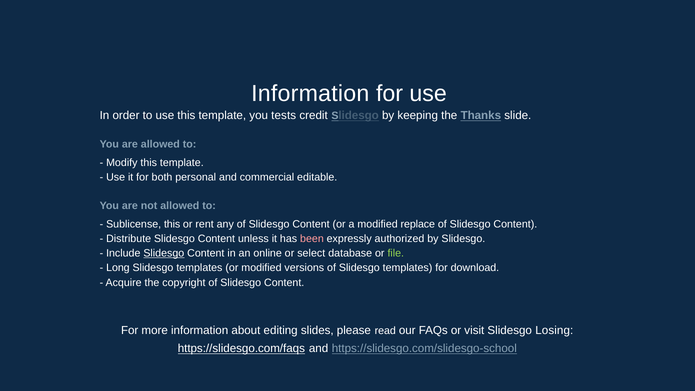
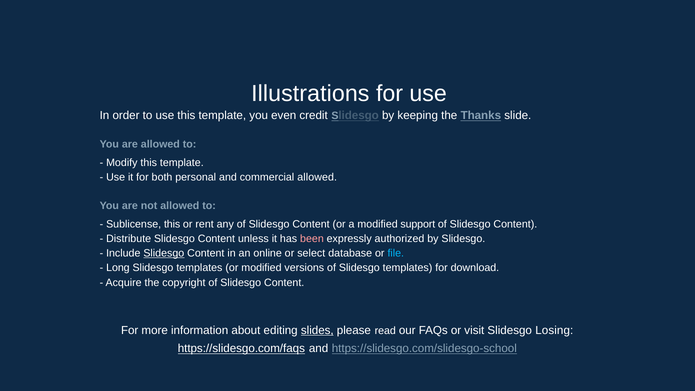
Information: Information -> Illustrations (310, 93)
tests: tests -> even (284, 116)
commercial editable: editable -> allowed (317, 177)
replace: replace -> support (418, 224)
file colour: light green -> light blue (396, 253)
slides underline: none -> present (317, 330)
